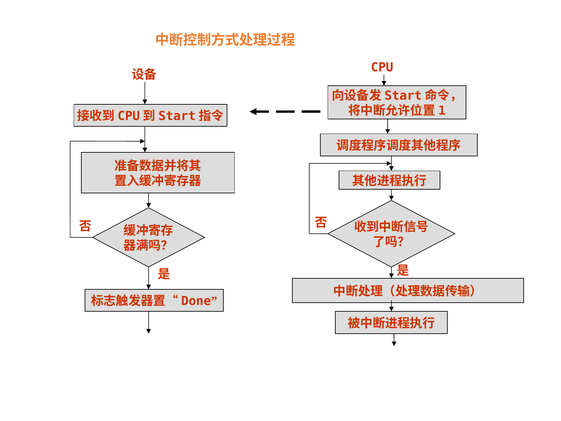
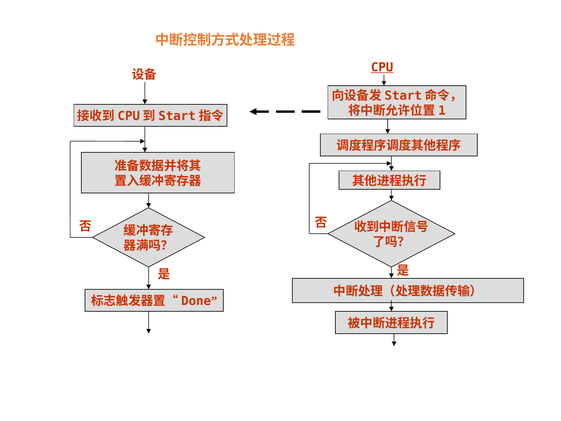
CPU underline: none -> present (382, 67)
